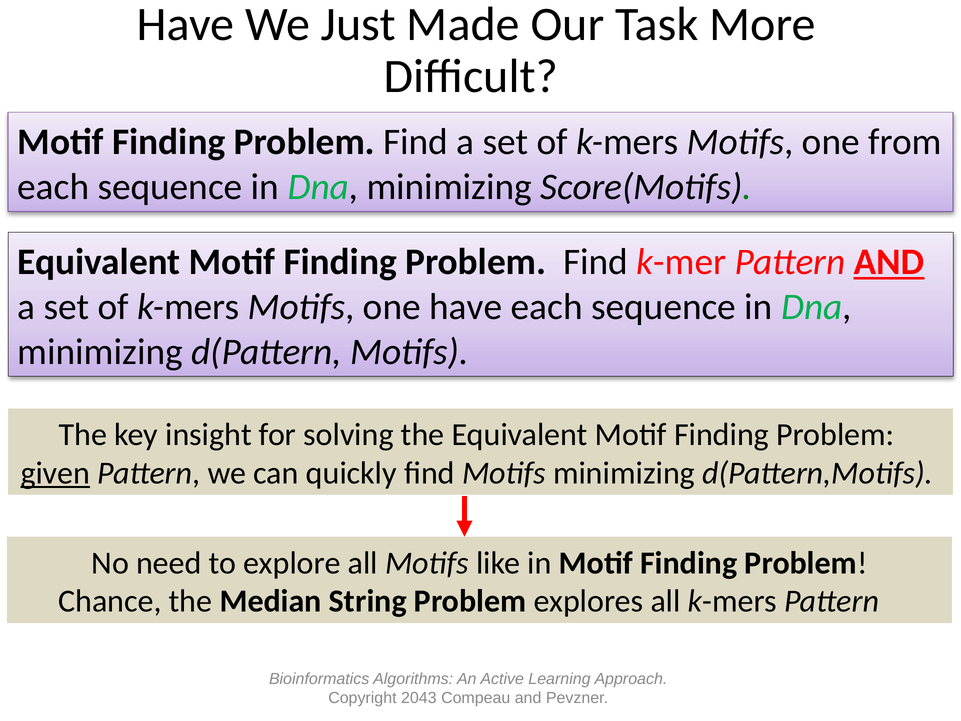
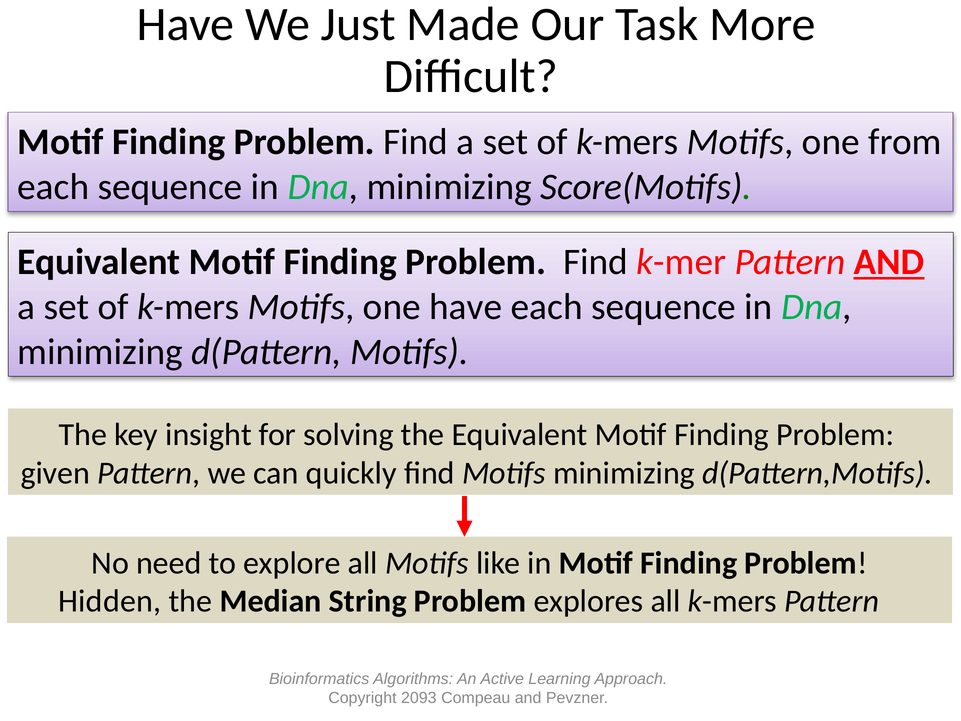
given underline: present -> none (55, 473)
Chance: Chance -> Hidden (110, 601)
2043: 2043 -> 2093 (419, 698)
